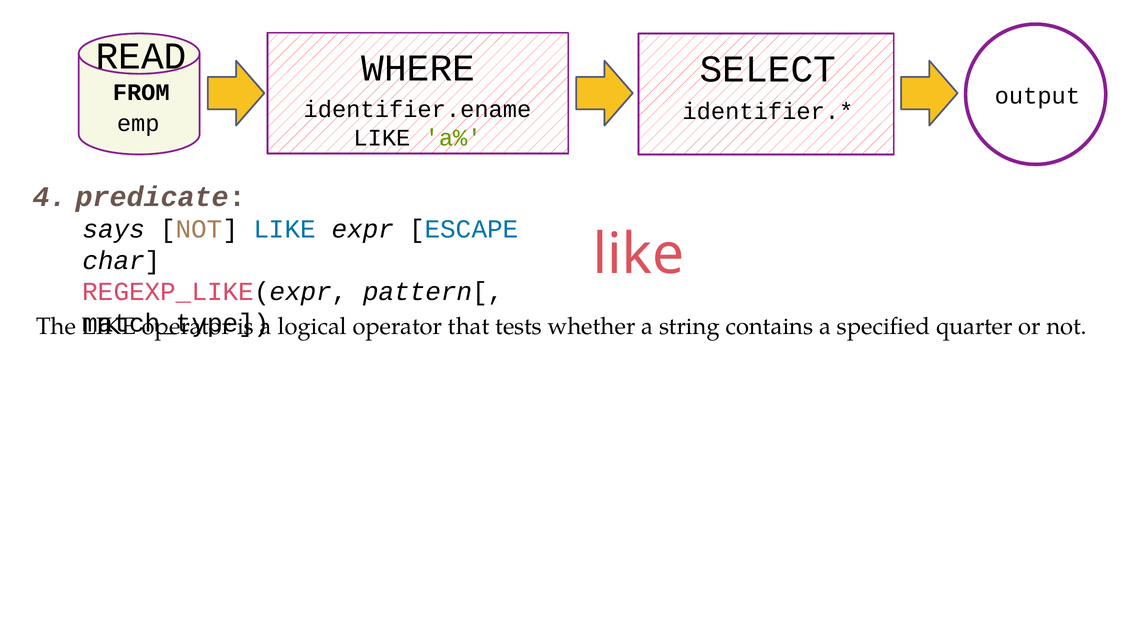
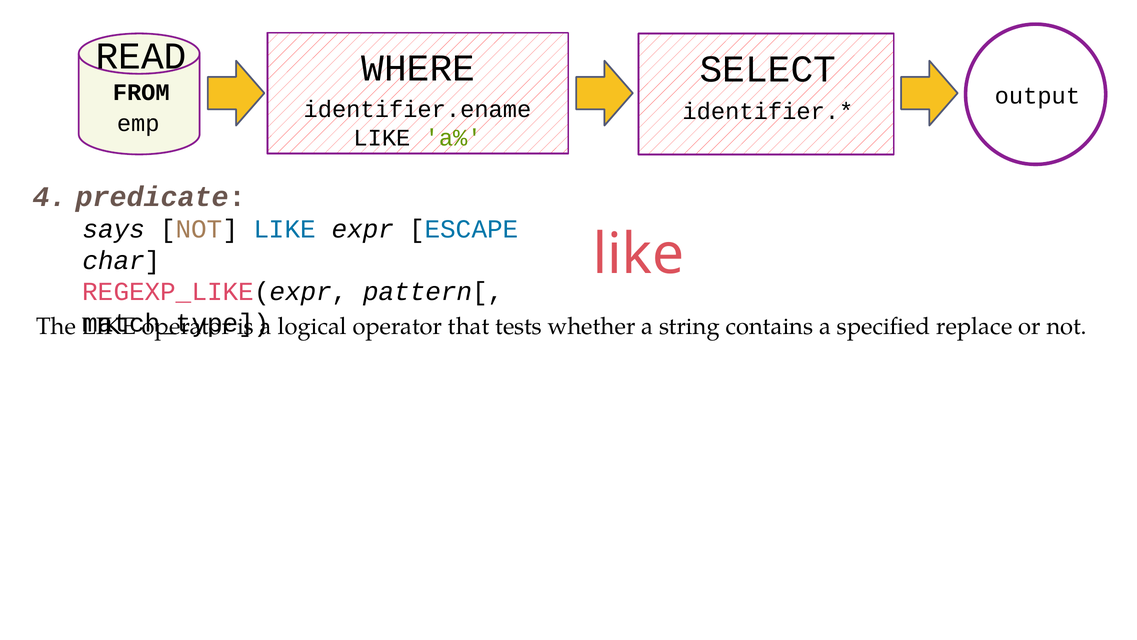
quarter: quarter -> replace (974, 326)
